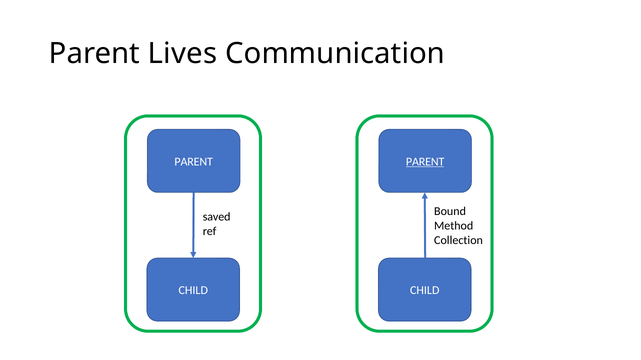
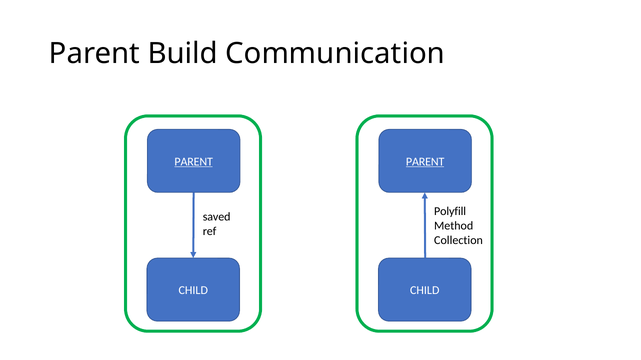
Lives: Lives -> Build (183, 54)
PARENT underline: none -> present (194, 162)
Bound: Bound -> Polyfill (450, 212)
